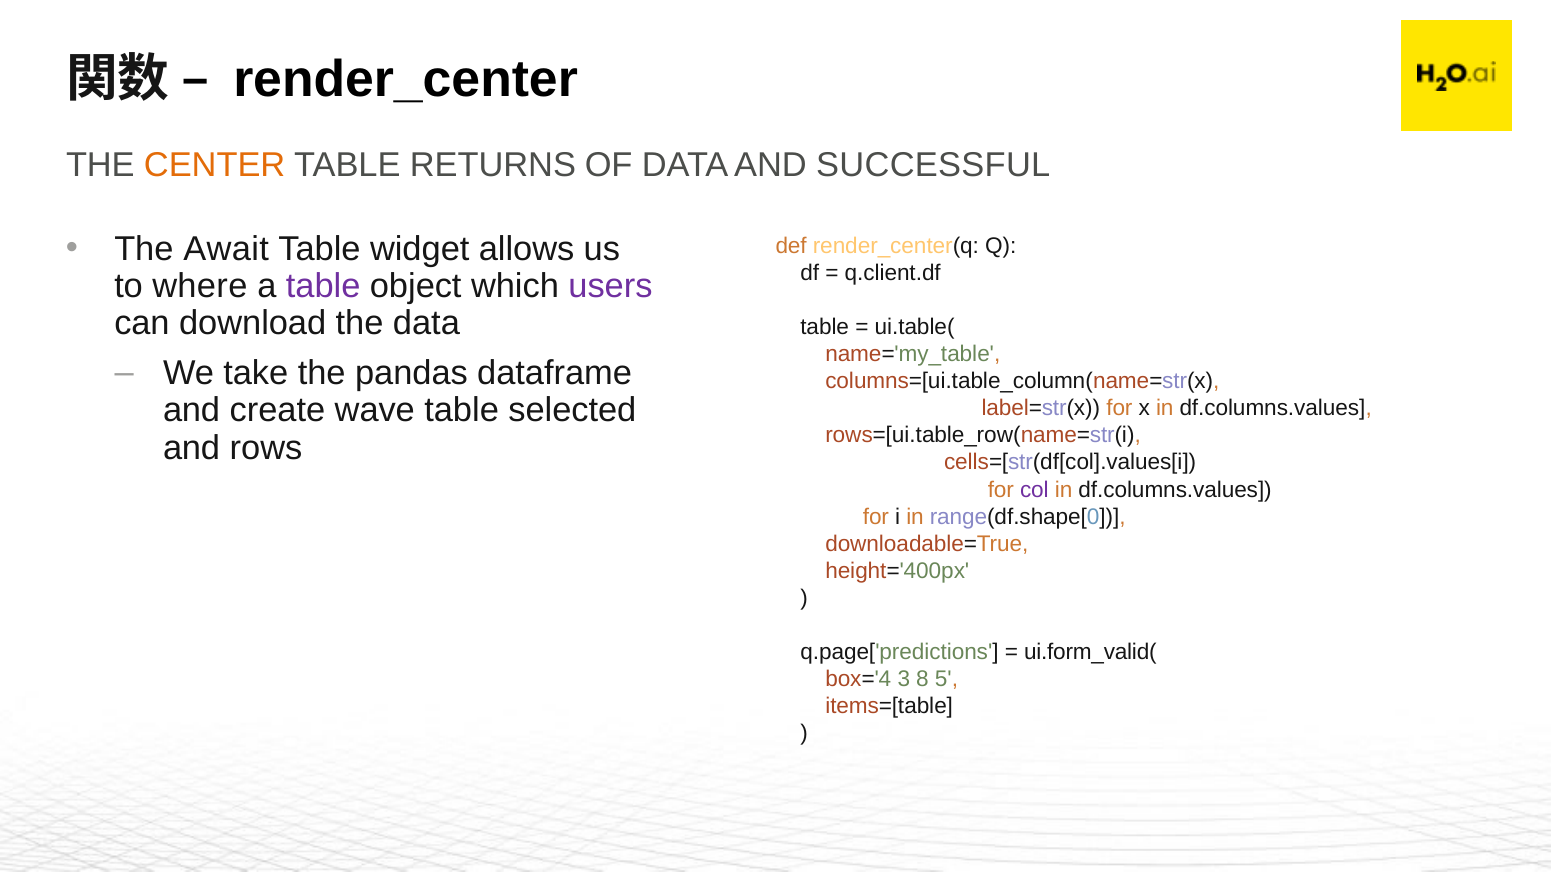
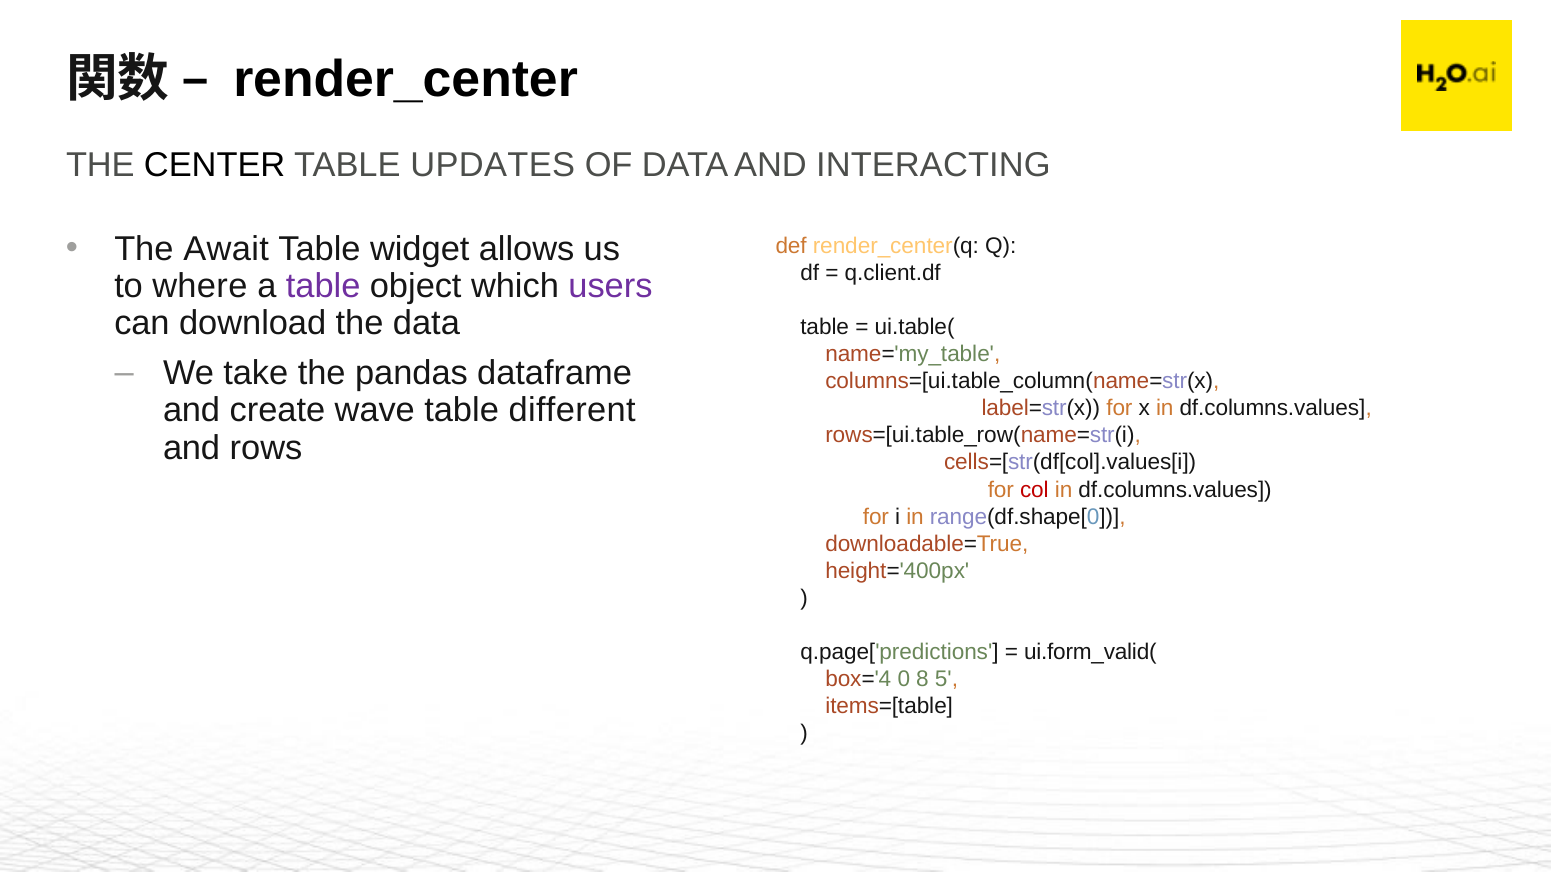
CENTER colour: orange -> black (215, 165)
RETURNS: RETURNS -> UPDATES (493, 165)
SUCCESSFUL: SUCCESSFUL -> INTERACTING (933, 165)
selected: selected -> different (572, 411)
col colour: purple -> red (1034, 490)
3: 3 -> 0 (904, 680)
